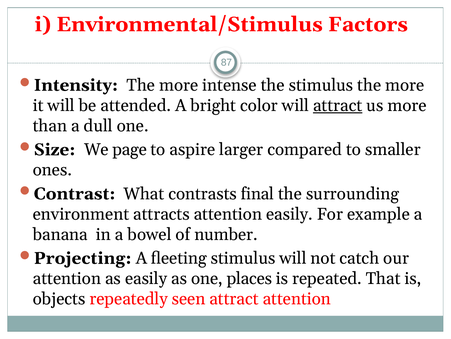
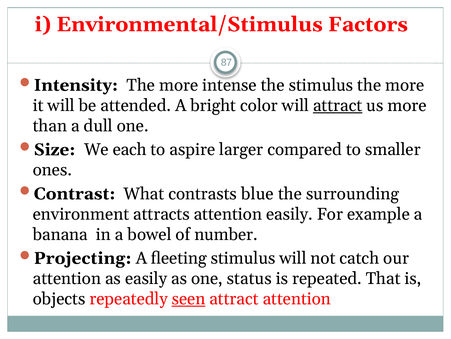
page: page -> each (130, 149)
final: final -> blue (257, 193)
places: places -> status (249, 278)
seen underline: none -> present (189, 298)
